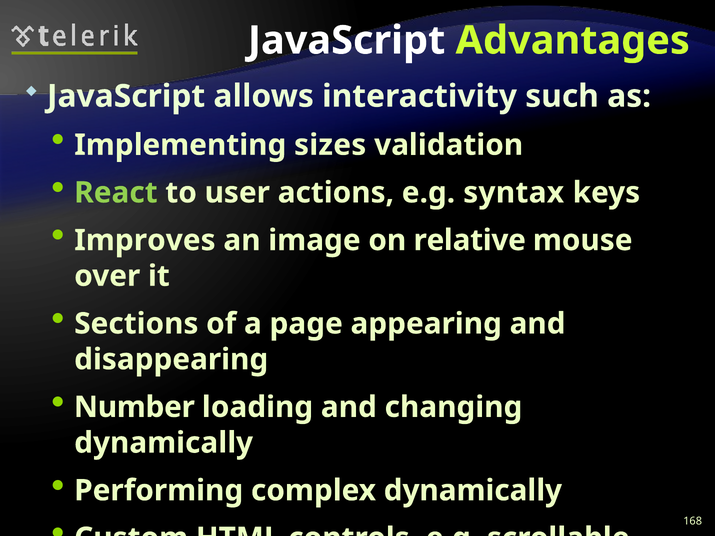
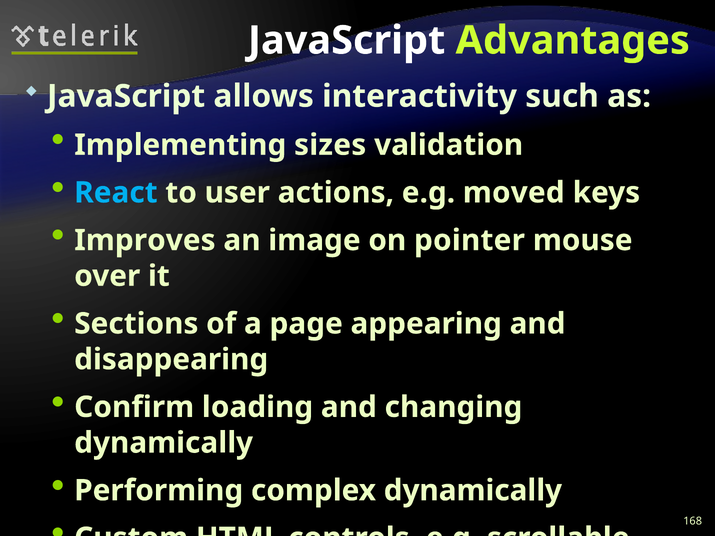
React colour: light green -> light blue (116, 193)
syntax: syntax -> moved (514, 193)
relative: relative -> pointer (469, 240)
Number: Number -> Confirm (134, 407)
